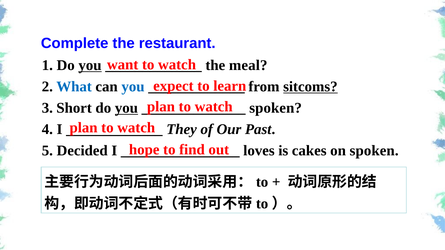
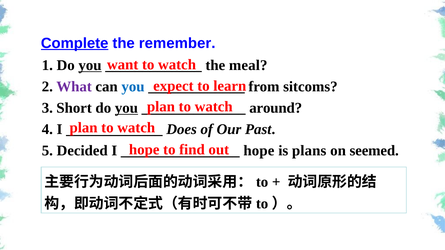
Complete underline: none -> present (75, 43)
restaurant: restaurant -> remember (177, 43)
What colour: blue -> purple (74, 87)
sitcoms underline: present -> none (310, 87)
spoken: spoken -> around (276, 108)
They: They -> Does (182, 129)
loves: loves -> hope (259, 151)
cakes: cakes -> plans (309, 151)
on spoken: spoken -> seemed (374, 151)
